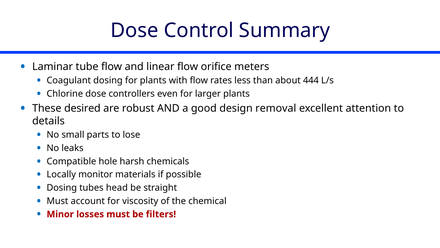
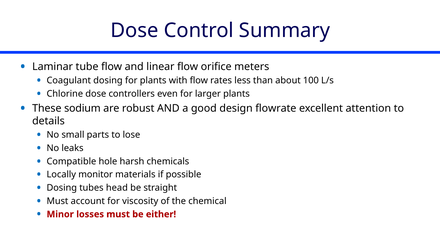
444: 444 -> 100 (311, 80)
desired: desired -> sodium (82, 108)
removal: removal -> flowrate (276, 108)
filters: filters -> either (161, 214)
